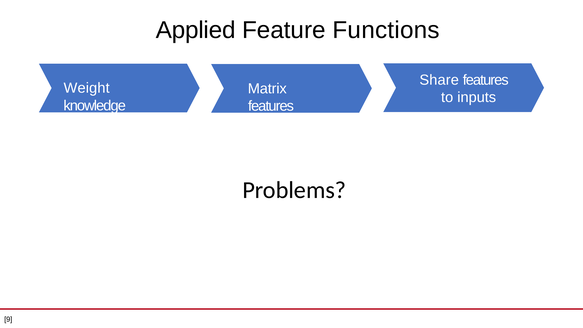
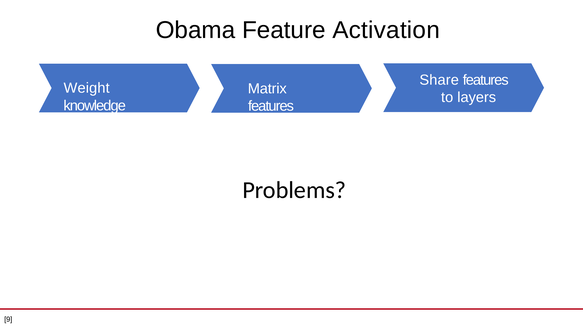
Applied: Applied -> Obama (196, 30)
Functions: Functions -> Activation (386, 30)
inputs: inputs -> layers (477, 97)
